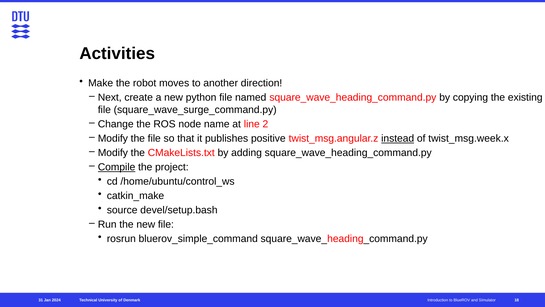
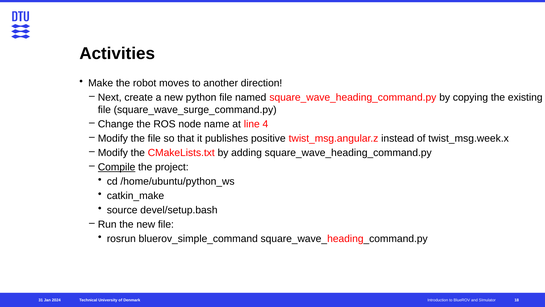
2: 2 -> 4 (265, 124)
instead underline: present -> none (398, 138)
/home/ubuntu/control_ws: /home/ubuntu/control_ws -> /home/ubuntu/python_ws (178, 181)
